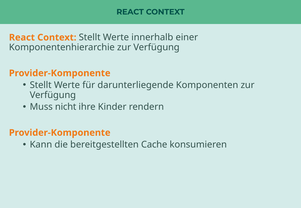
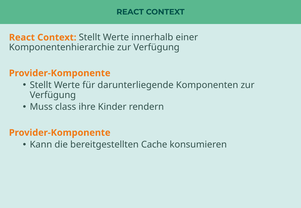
nicht: nicht -> class (66, 107)
